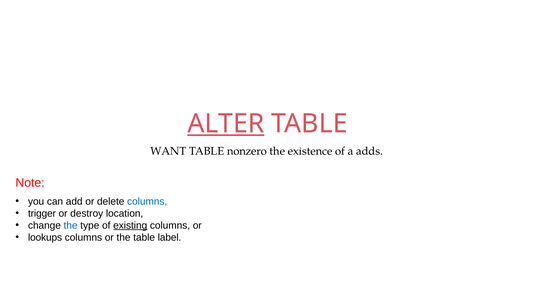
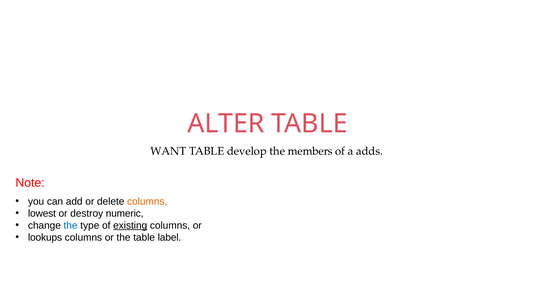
ALTER underline: present -> none (226, 124)
nonzero: nonzero -> develop (247, 151)
existence: existence -> members (310, 151)
columns colour: blue -> orange (147, 201)
trigger: trigger -> lowest (42, 213)
location: location -> numeric (125, 213)
